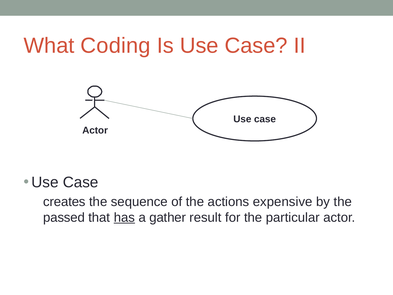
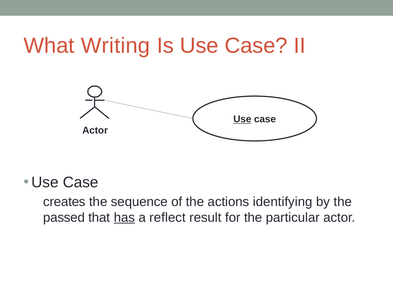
Coding: Coding -> Writing (116, 46)
Use underline: none -> present (242, 119)
expensive: expensive -> identifying (283, 202)
gather: gather -> reflect (168, 217)
